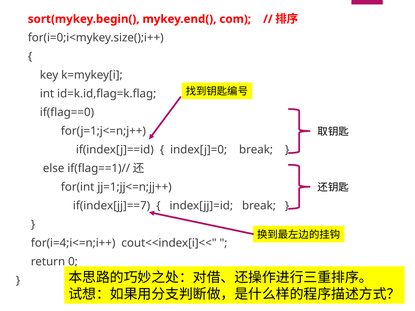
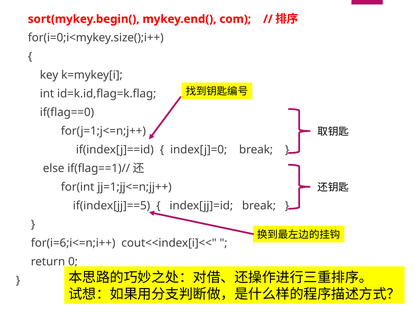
if(index[jj]==7: if(index[jj]==7 -> if(index[jj]==5 (112, 206)
for(i=4;i<=n;i++: for(i=4;i<=n;i++ -> for(i=6;i<=n;i++ (73, 243)
